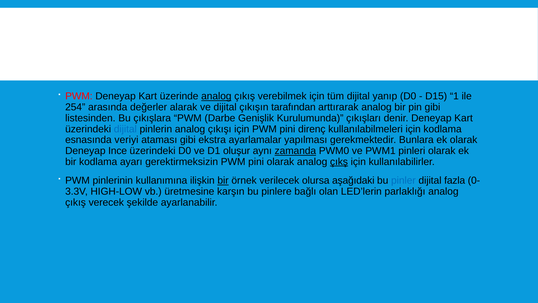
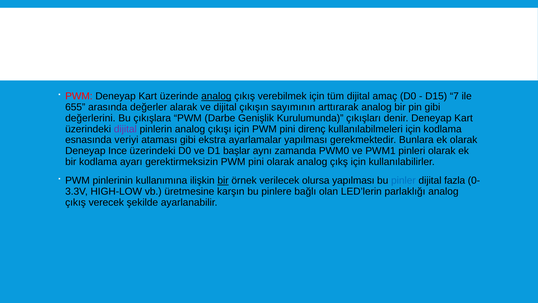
yanıp: yanıp -> amaç (385, 96)
1: 1 -> 7 (454, 96)
254: 254 -> 655 (75, 107)
tarafından: tarafından -> sayımının (293, 107)
listesinden: listesinden -> değerlerini (90, 118)
dijital colour: blue -> purple (125, 129)
oluşur: oluşur -> başlar (237, 151)
zamanda underline: present -> none (295, 151)
çıkş underline: present -> none (339, 162)
olursa aşağıdaki: aşağıdaki -> yapılması (353, 180)
